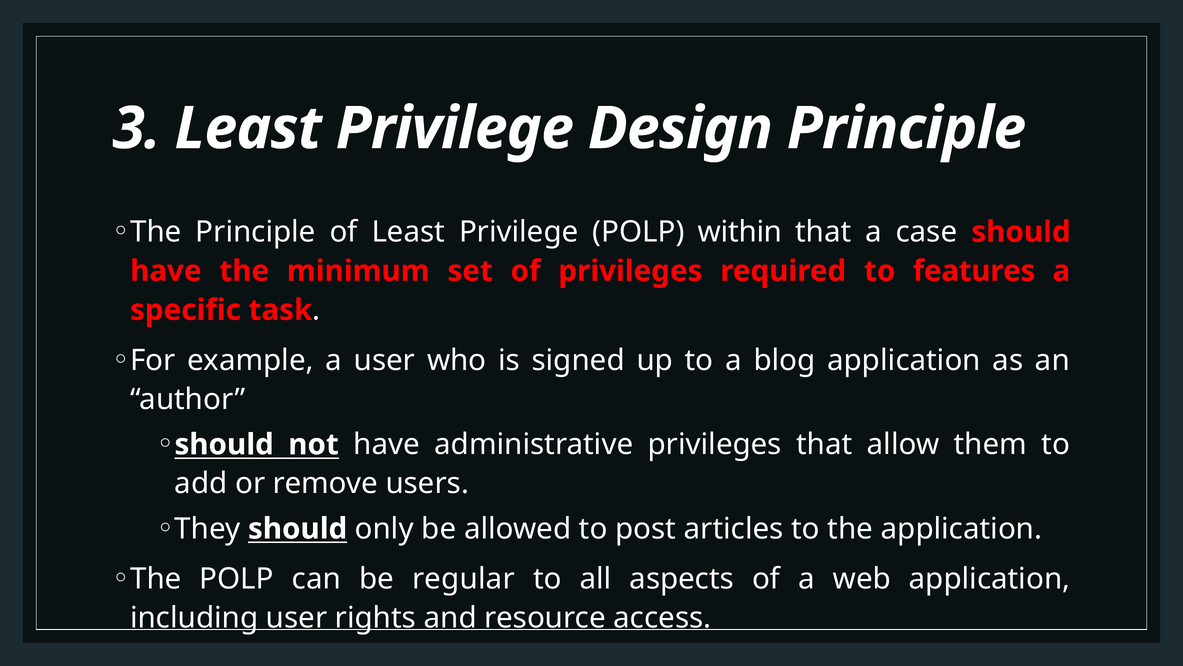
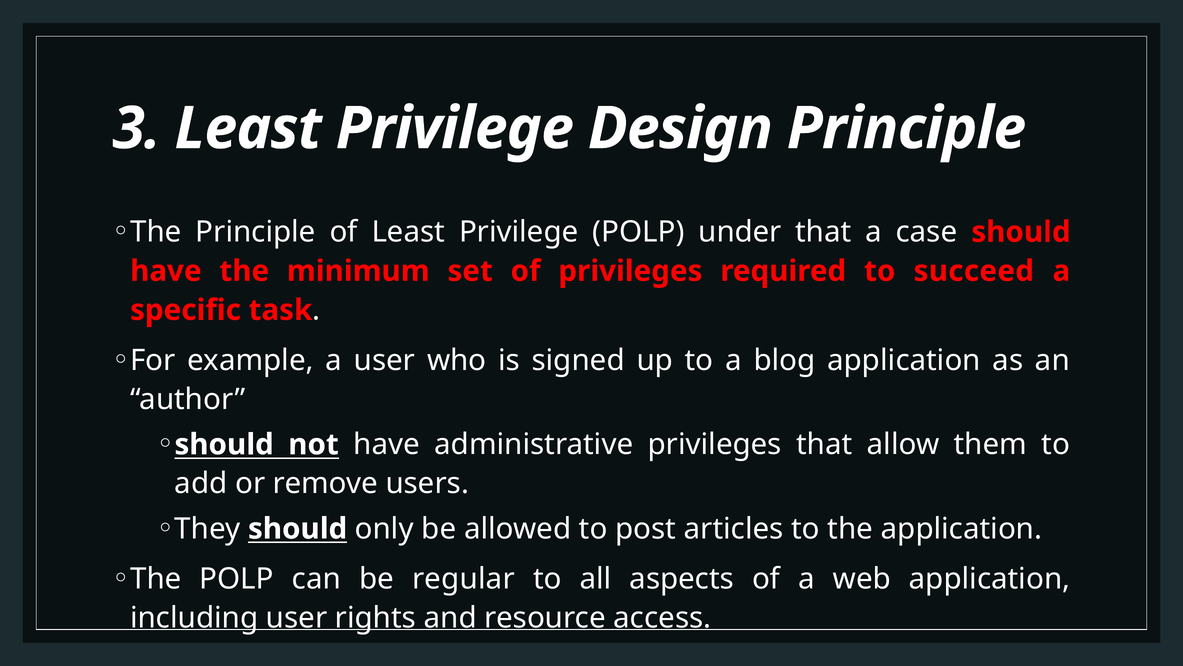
within: within -> under (740, 232)
features: features -> succeed (974, 271)
